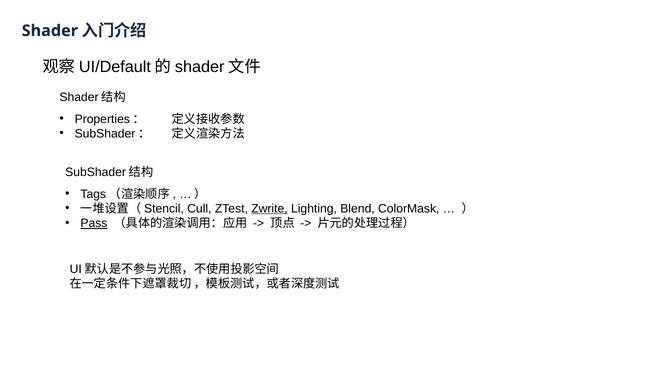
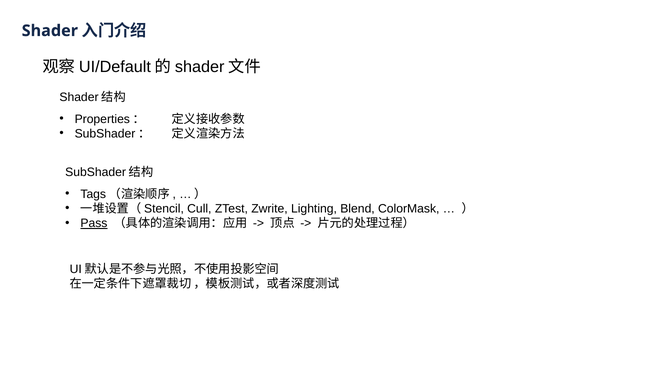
Zwrite underline: present -> none (269, 208)
